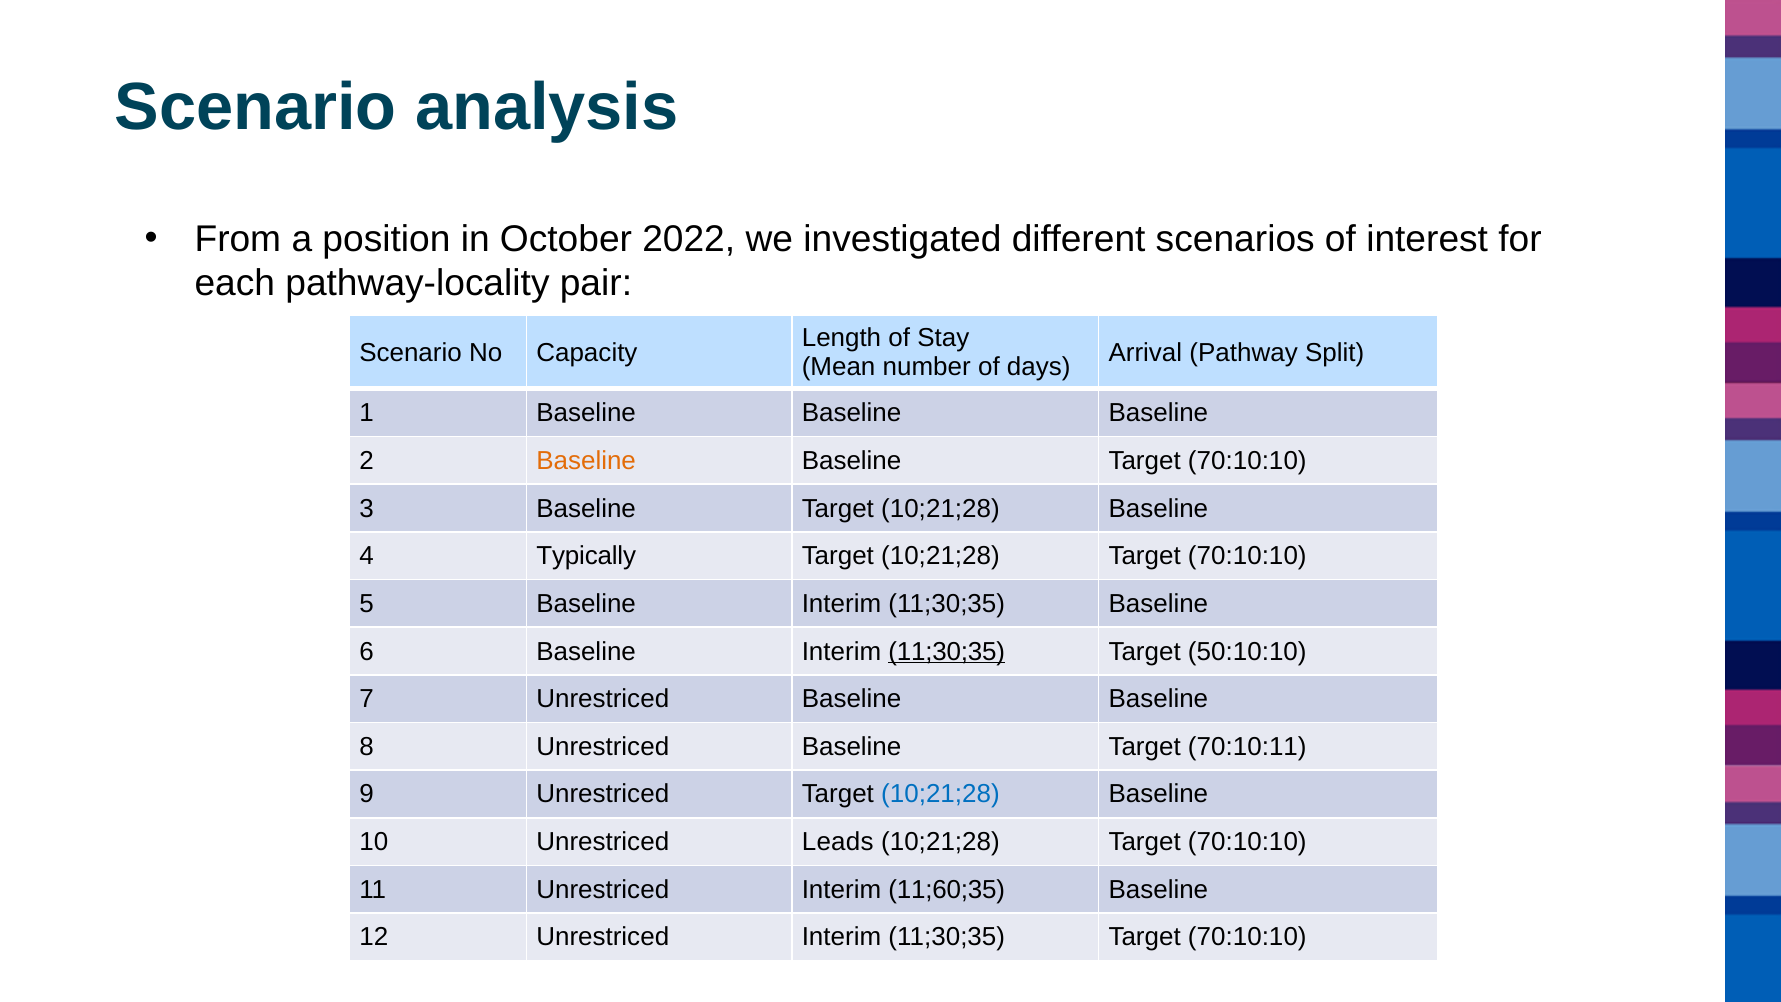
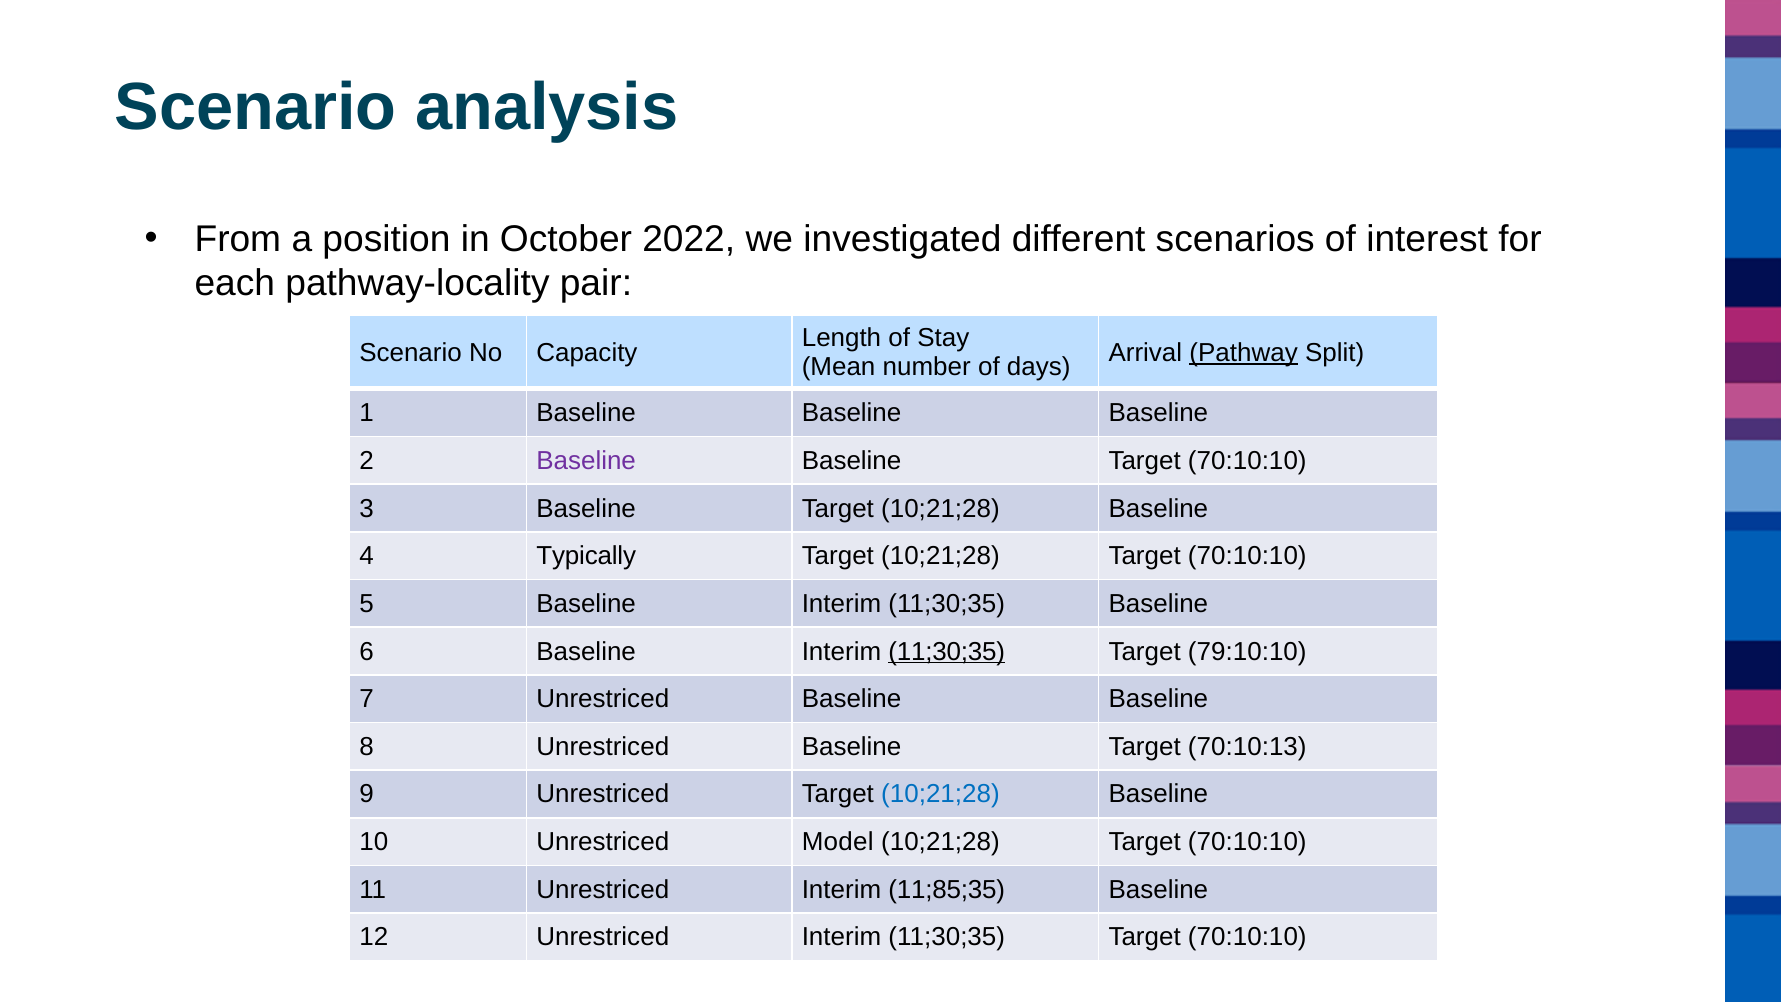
Pathway underline: none -> present (1244, 352)
Baseline colour: orange -> purple (586, 461)
50:10:10: 50:10:10 -> 79:10:10 (1247, 651)
70:10:11: 70:10:11 -> 70:10:13 (1247, 747)
Leads: Leads -> Model (838, 842)
11;60;35: 11;60;35 -> 11;85;35 (947, 890)
